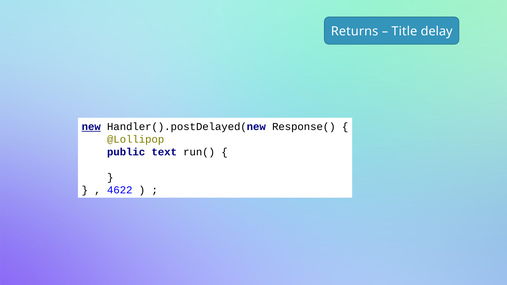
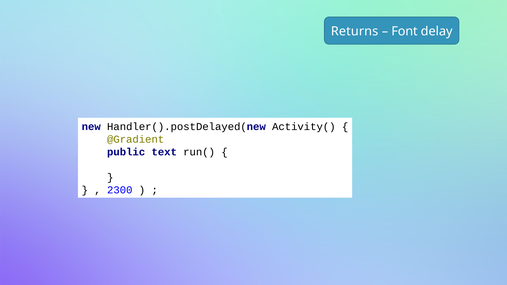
Title: Title -> Font (404, 32)
new underline: present -> none (91, 127)
Response(: Response( -> Activity( (304, 127)
@Lollipop: @Lollipop -> @Gradient (136, 140)
4622: 4622 -> 2300 (120, 190)
